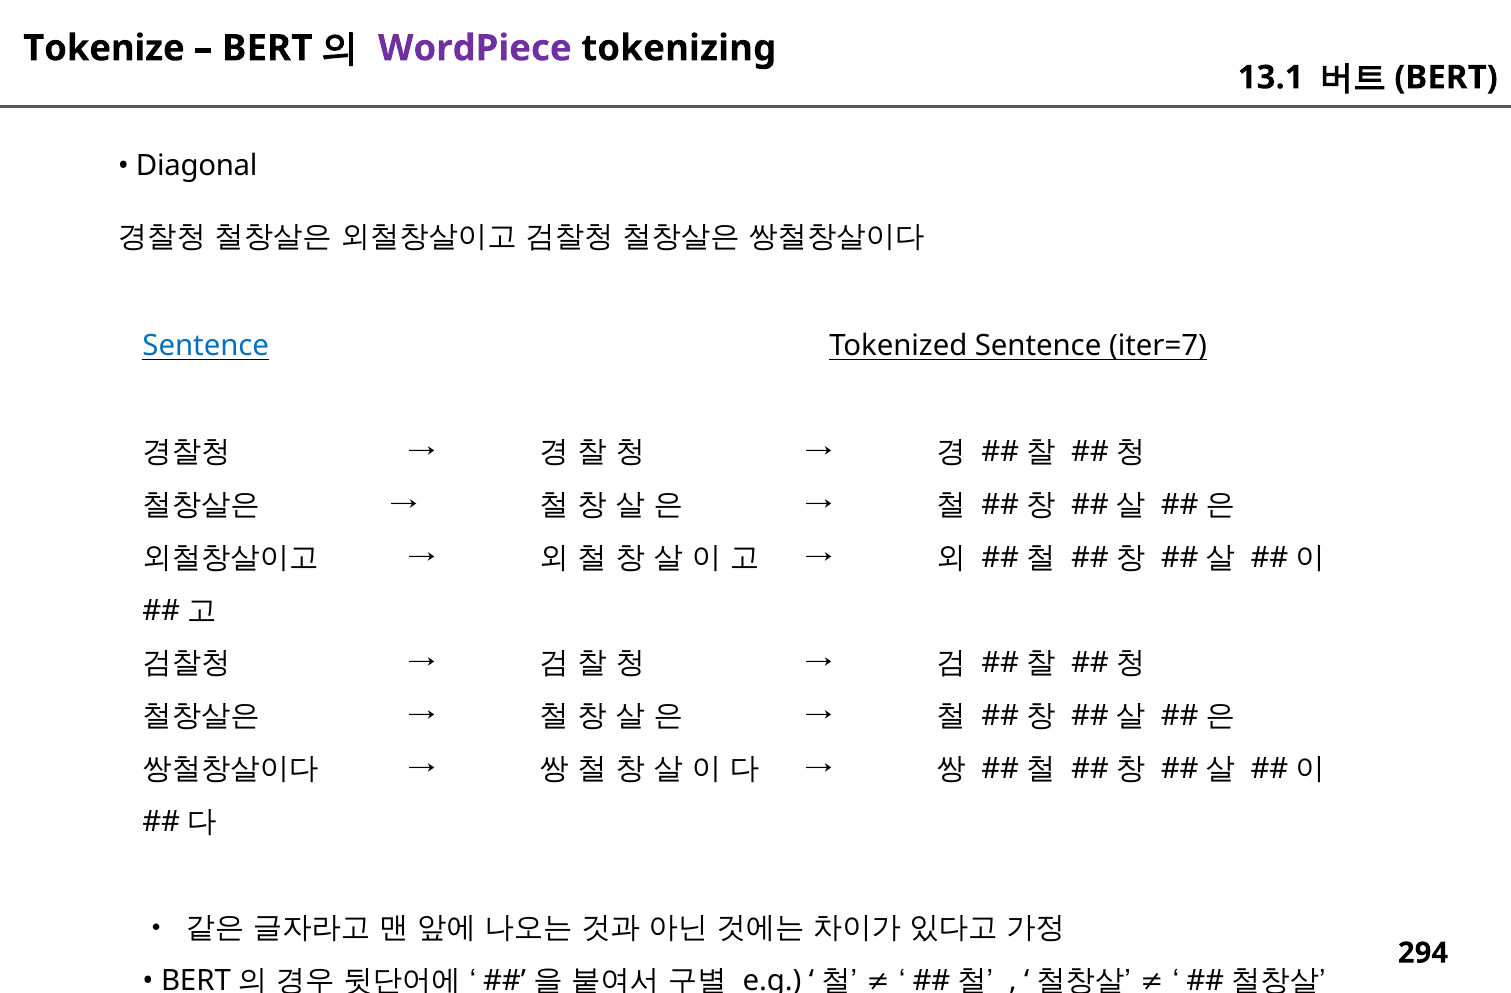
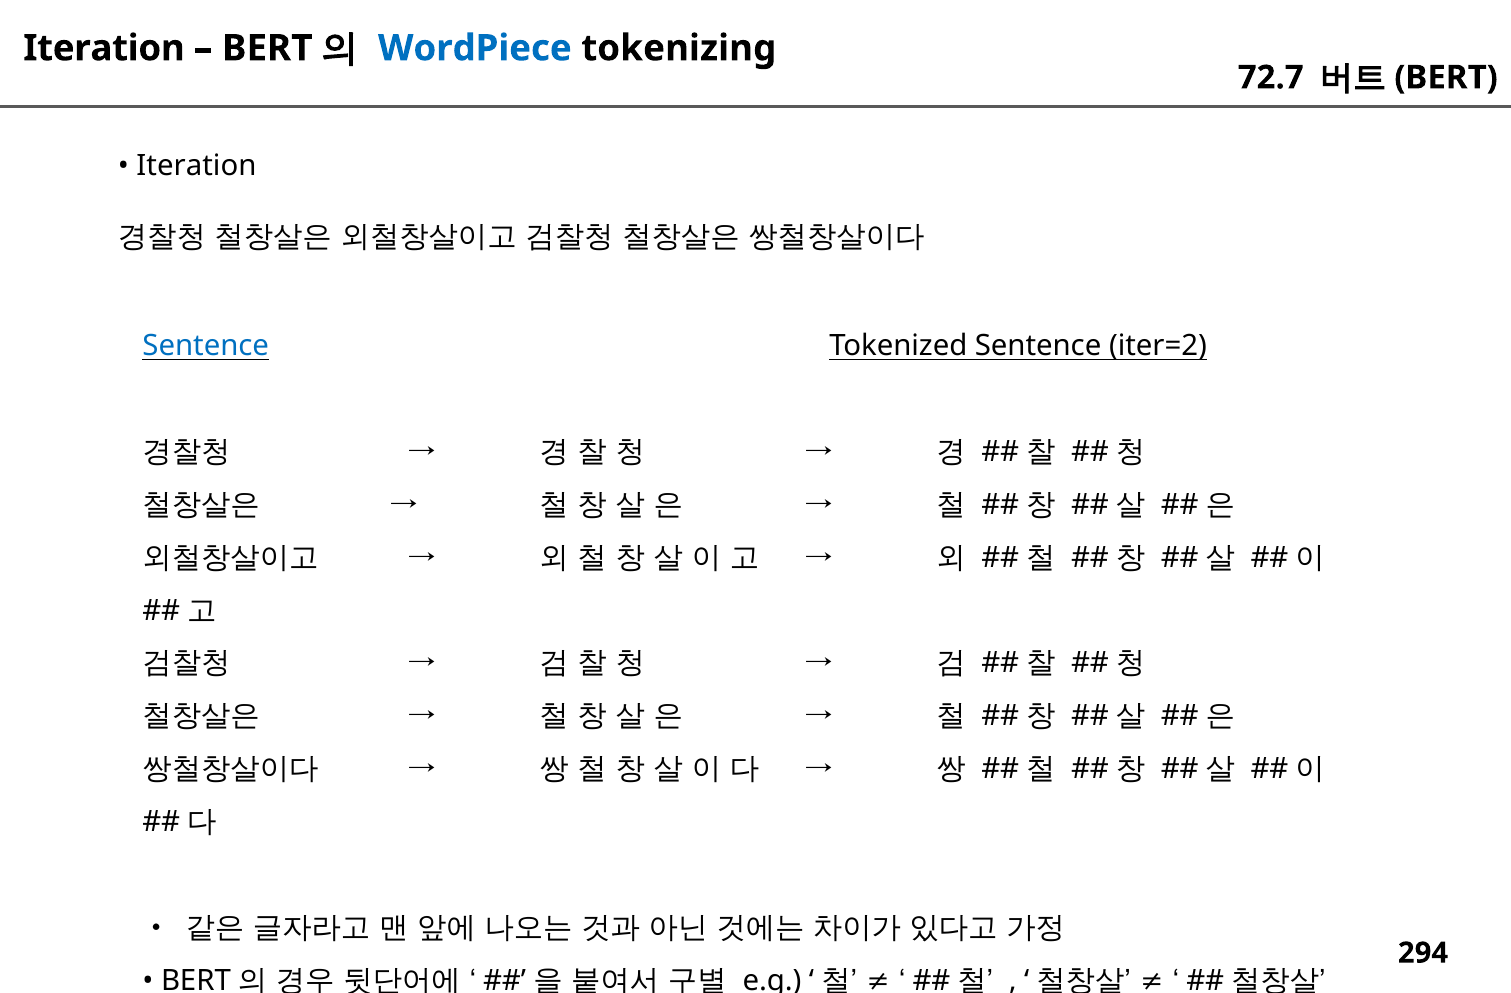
Tokenize: Tokenize -> Iteration (104, 48)
WordPiece colour: purple -> blue (475, 48)
13.1: 13.1 -> 72.7 (1271, 77)
Diagonal: Diagonal -> Iteration (196, 166)
iter=7: iter=7 -> iter=2 (1158, 346)
